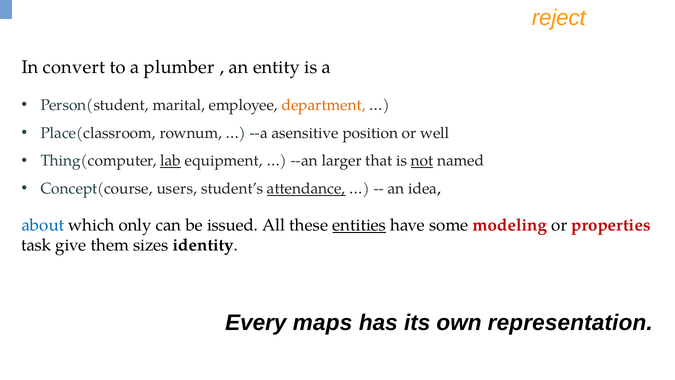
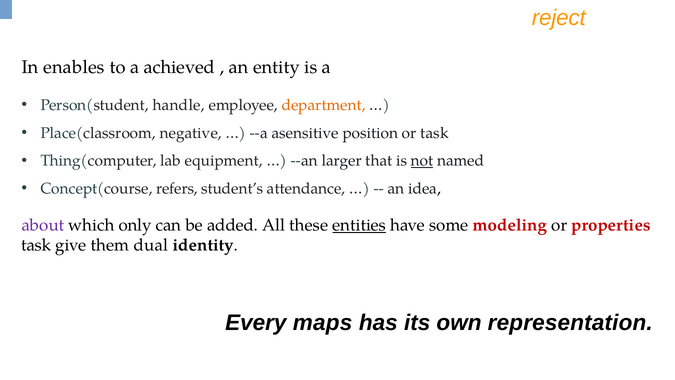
convert: convert -> enables (74, 67)
plumber: plumber -> achieved (179, 67)
marital: marital -> handle (179, 105)
rownum: rownum -> negative (191, 133)
or well: well -> task (435, 133)
lab underline: present -> none (171, 161)
users: users -> refers (177, 189)
attendance underline: present -> none (306, 189)
about colour: blue -> purple (43, 225)
issued: issued -> added (233, 225)
sizes: sizes -> dual (151, 245)
